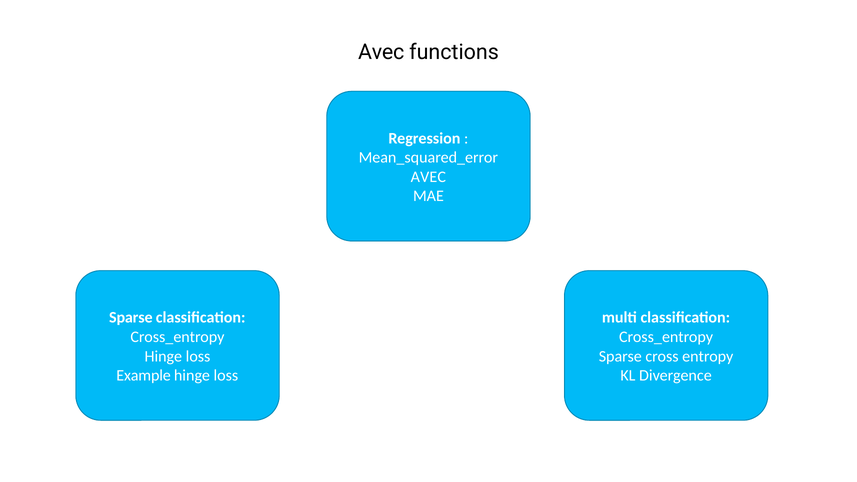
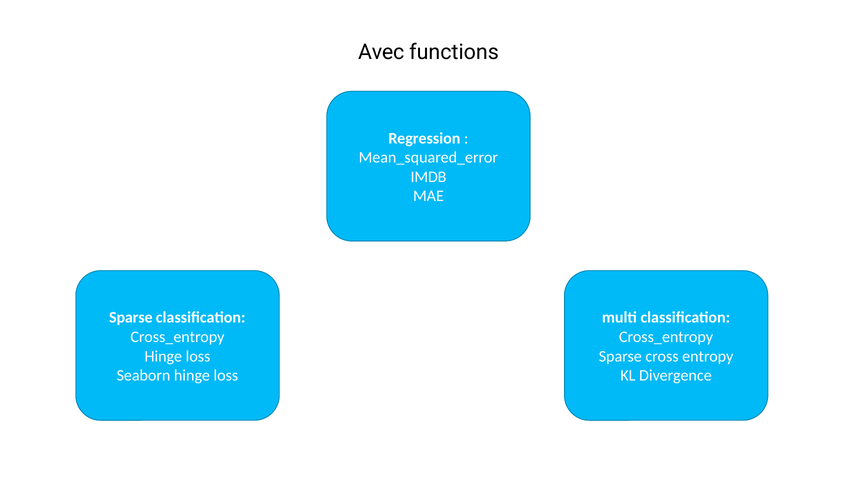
AVEC: AVEC -> IMDB (429, 177)
Example: Example -> Seaborn (144, 376)
